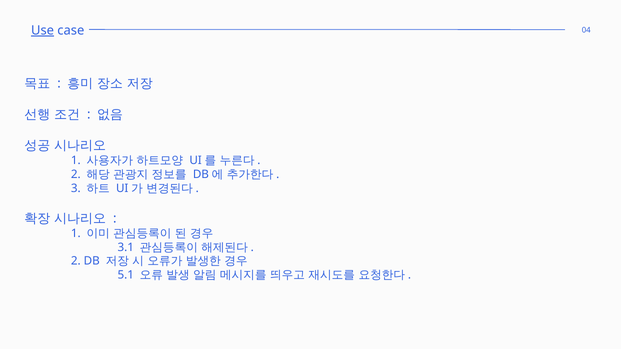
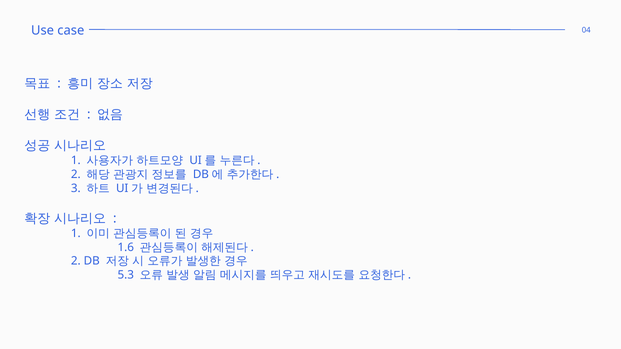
Use underline: present -> none (43, 30)
3.1: 3.1 -> 1.6 (126, 247)
5.1: 5.1 -> 5.3 (126, 275)
